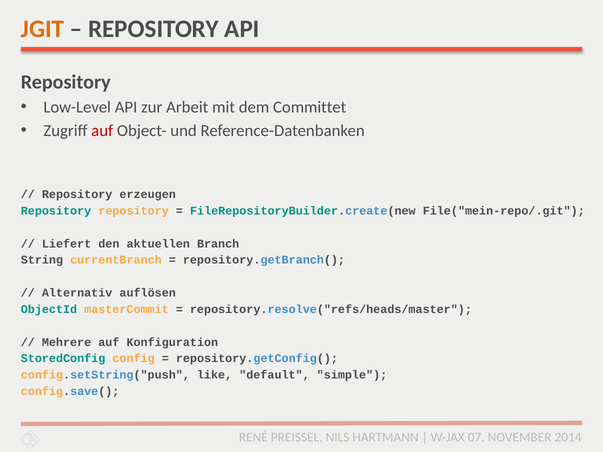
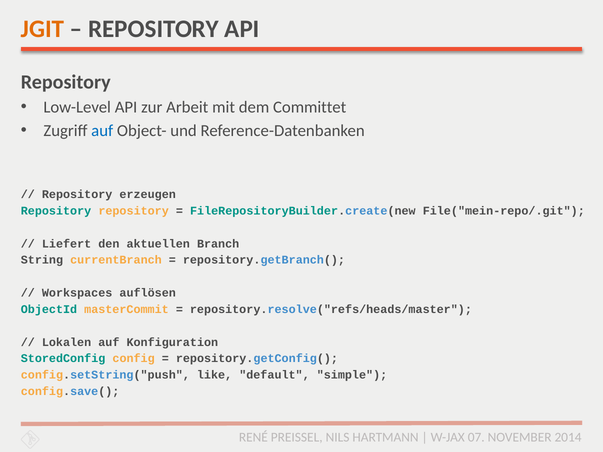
auf colour: red -> blue (102, 131)
Alternativ: Alternativ -> Workspaces (77, 293)
Mehrere: Mehrere -> Lokalen (67, 342)
